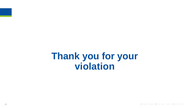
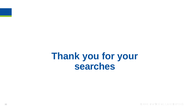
violation: violation -> searches (95, 66)
